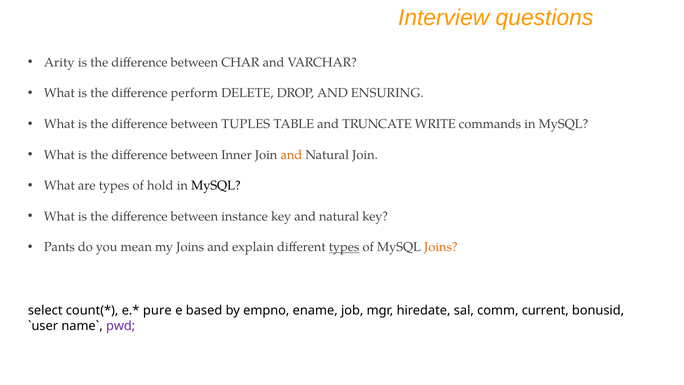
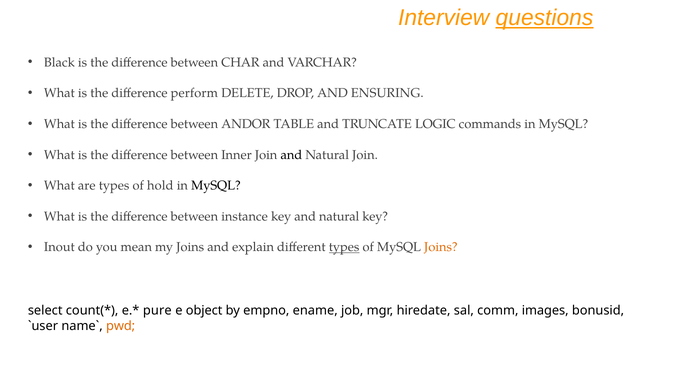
questions underline: none -> present (544, 18)
Arity: Arity -> Black (59, 62)
TUPLES: TUPLES -> ANDOR (246, 124)
WRITE: WRITE -> LOGIC (435, 124)
and colour: orange -> black (291, 155)
Pants: Pants -> Inout (59, 247)
based: based -> object (204, 310)
current: current -> images (545, 310)
pwd colour: purple -> orange (121, 326)
